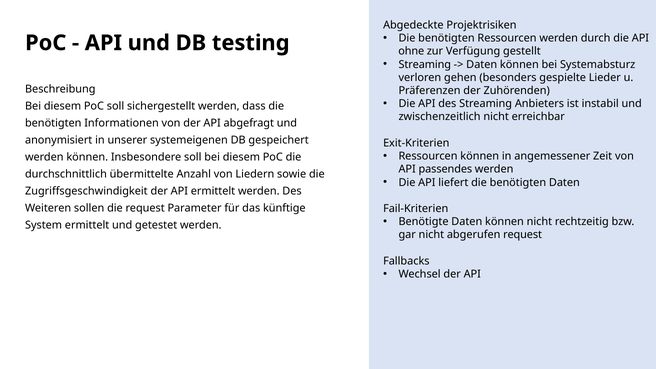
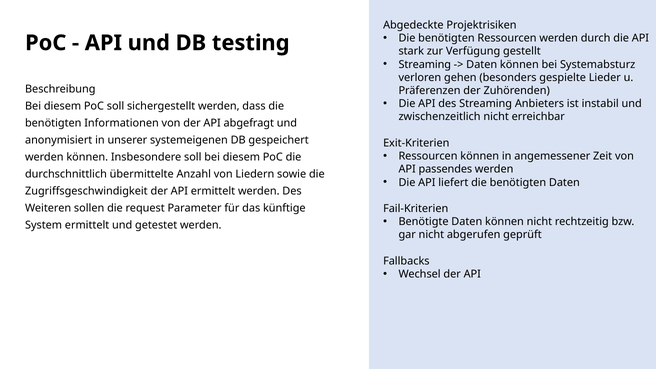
ohne: ohne -> stark (411, 51)
abgerufen request: request -> geprüft (523, 235)
